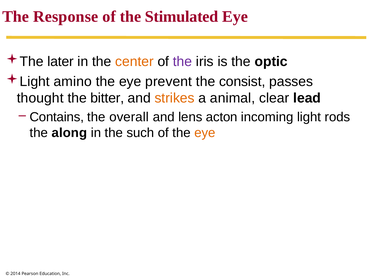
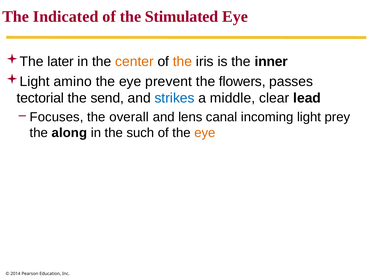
Response: Response -> Indicated (66, 17)
the colour: purple -> orange (183, 61)
optic: optic -> inner (271, 61)
consist: consist -> flowers (242, 81)
thought: thought -> tectorial (40, 98)
bitter: bitter -> send (107, 98)
strikes colour: orange -> blue (175, 98)
animal: animal -> middle (233, 98)
Contains: Contains -> Focuses (57, 117)
acton: acton -> canal (222, 117)
rods: rods -> prey (337, 117)
